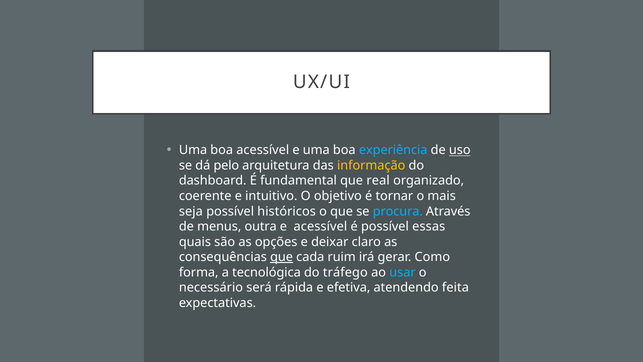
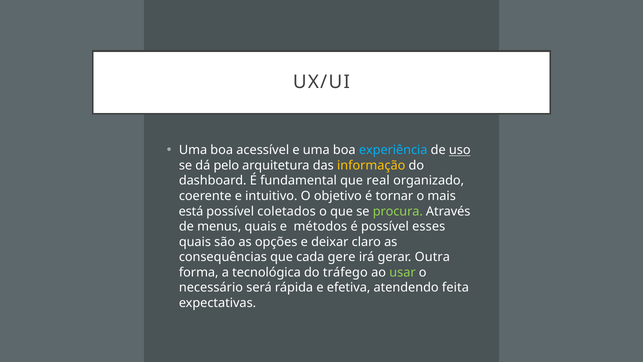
seja: seja -> está (191, 211)
históricos: históricos -> coletados (287, 211)
procura colour: light blue -> light green (398, 211)
menus outra: outra -> quais (261, 226)
e acessível: acessível -> métodos (320, 226)
essas: essas -> esses (429, 226)
que underline: present -> none (282, 257)
ruim: ruim -> gere (342, 257)
Como: Como -> Outra (432, 257)
usar colour: light blue -> light green (402, 272)
